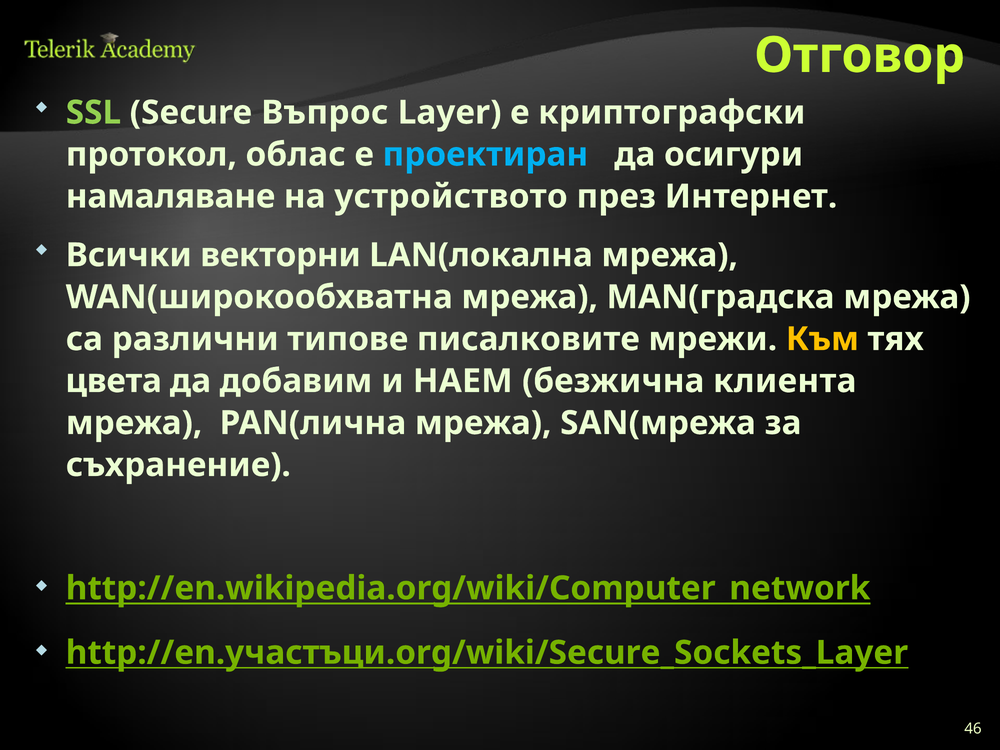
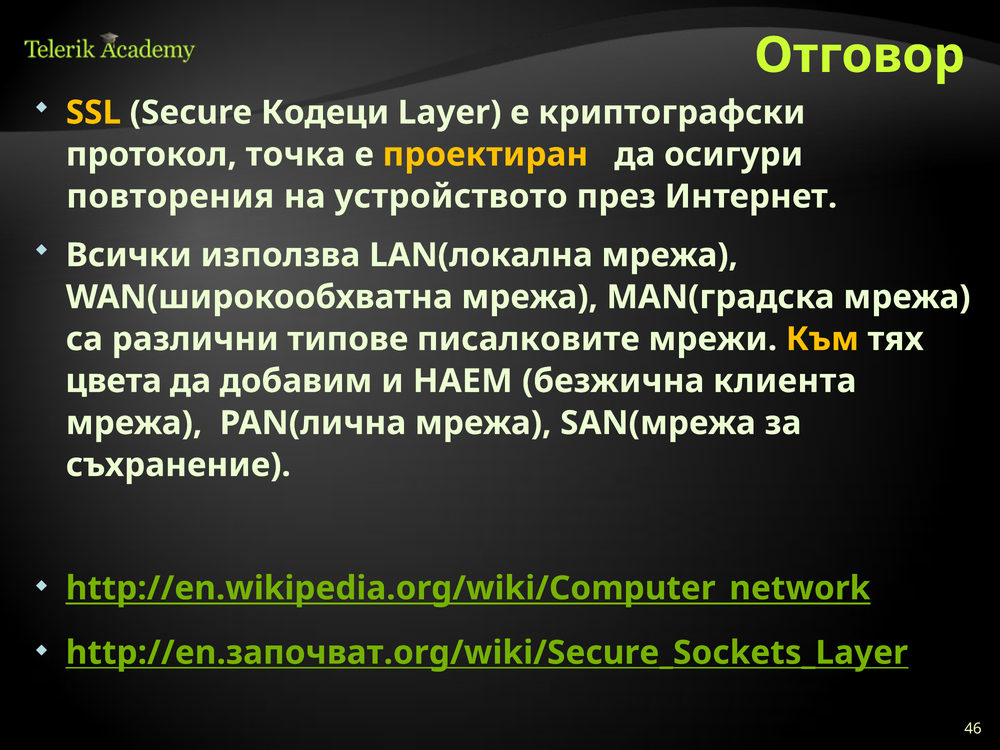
SSL colour: light green -> yellow (93, 113)
Въпрос: Въпрос -> Кодеци (325, 113)
облас: облас -> точка (296, 155)
проектиран colour: light blue -> yellow (485, 155)
намаляване: намаляване -> повторения (170, 197)
векторни: векторни -> използва (280, 255)
http://en.участъци.org/wiki/Secure_Sockets_Layer: http://en.участъци.org/wiki/Secure_Sockets_Layer -> http://en.започват.org/wiki/Secure_Sockets_Layer (487, 653)
